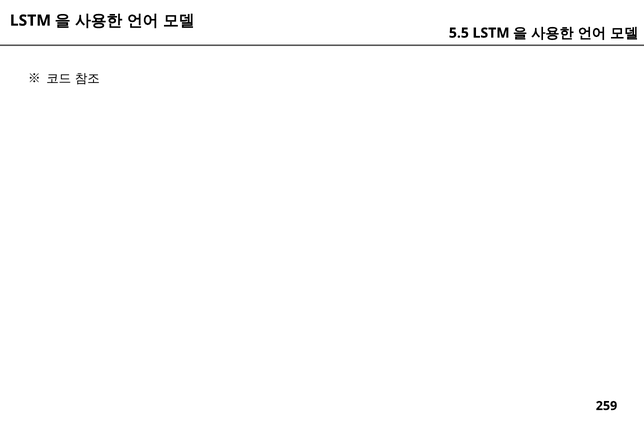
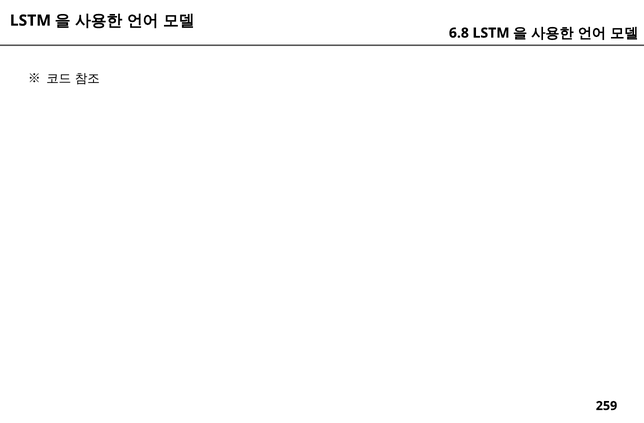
5.5: 5.5 -> 6.8 (459, 33)
